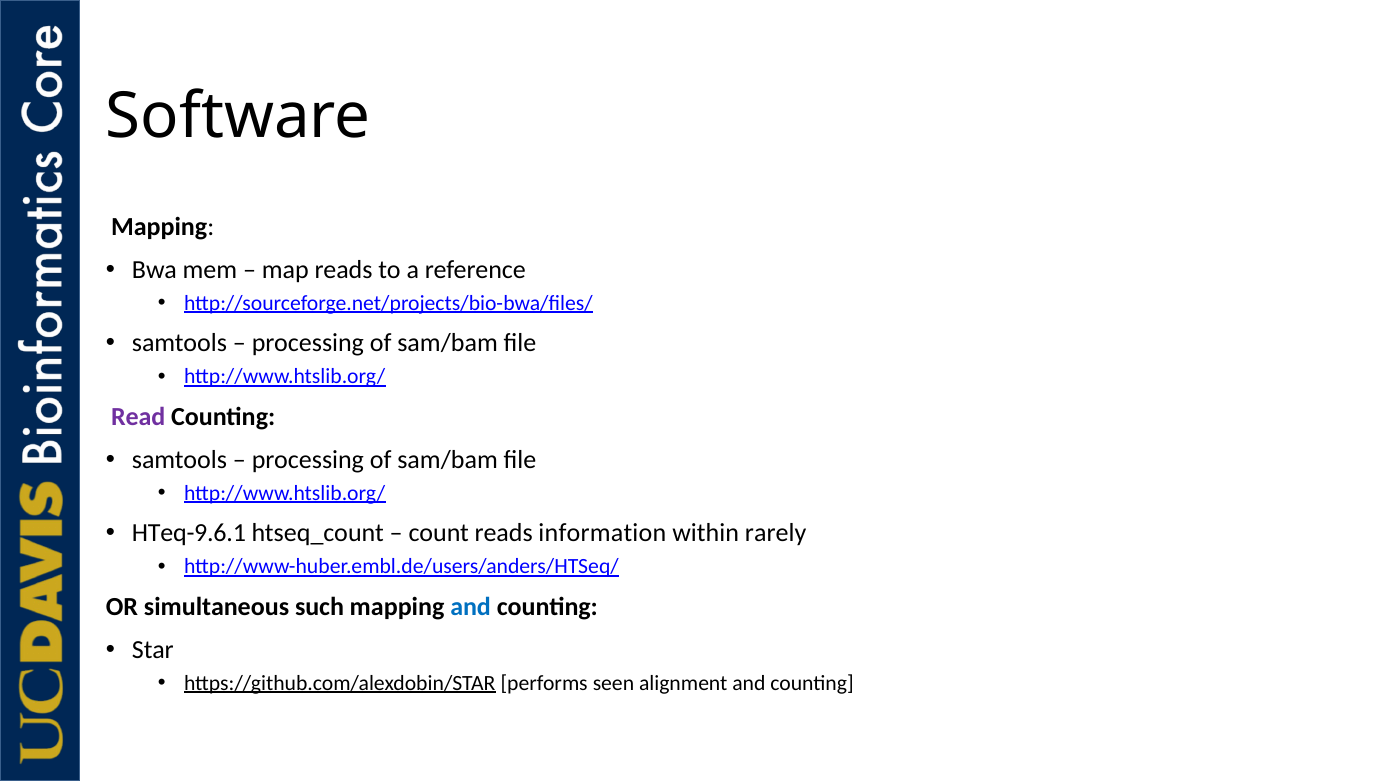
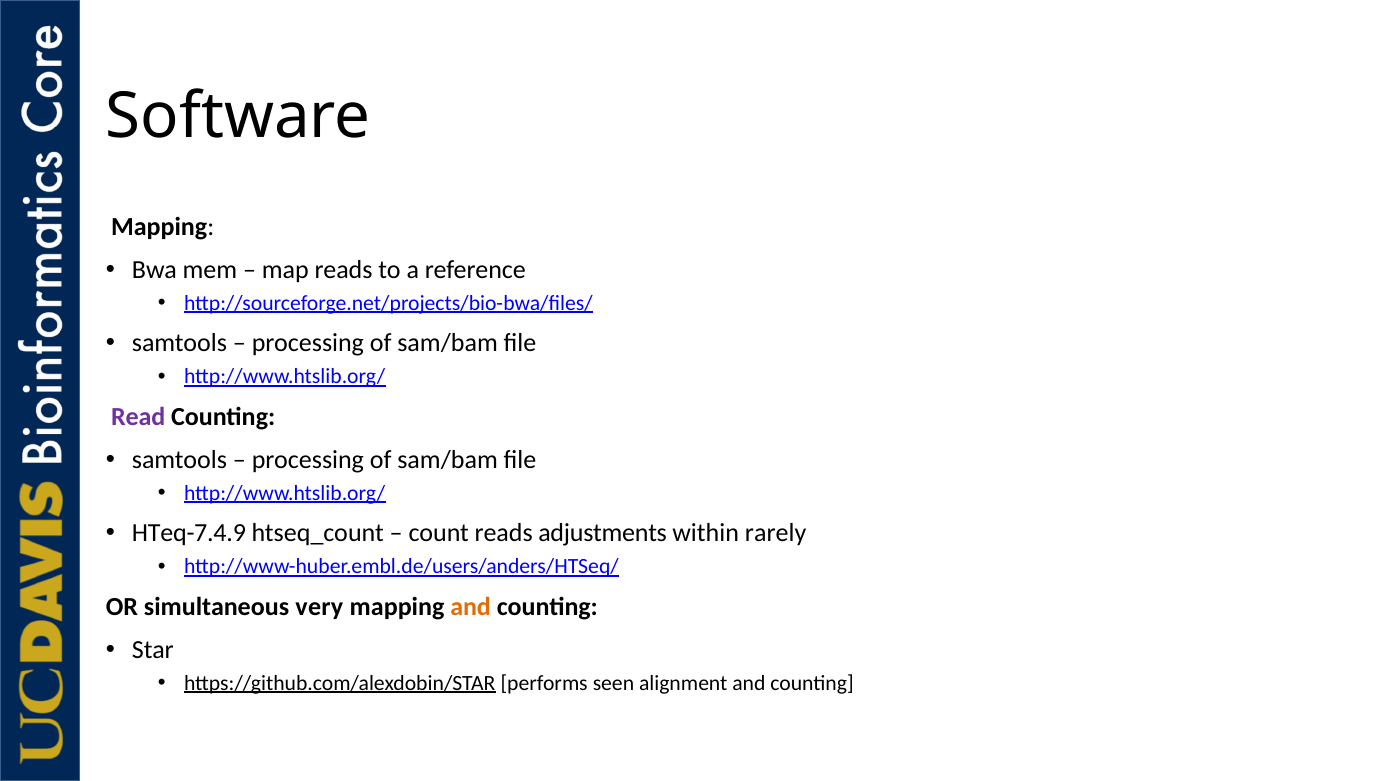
HTeq-9.6.1: HTeq-9.6.1 -> HTeq-7.4.9 (189, 534)
information: information -> adjustments (603, 534)
such: such -> very (319, 607)
and colour: blue -> orange (471, 607)
